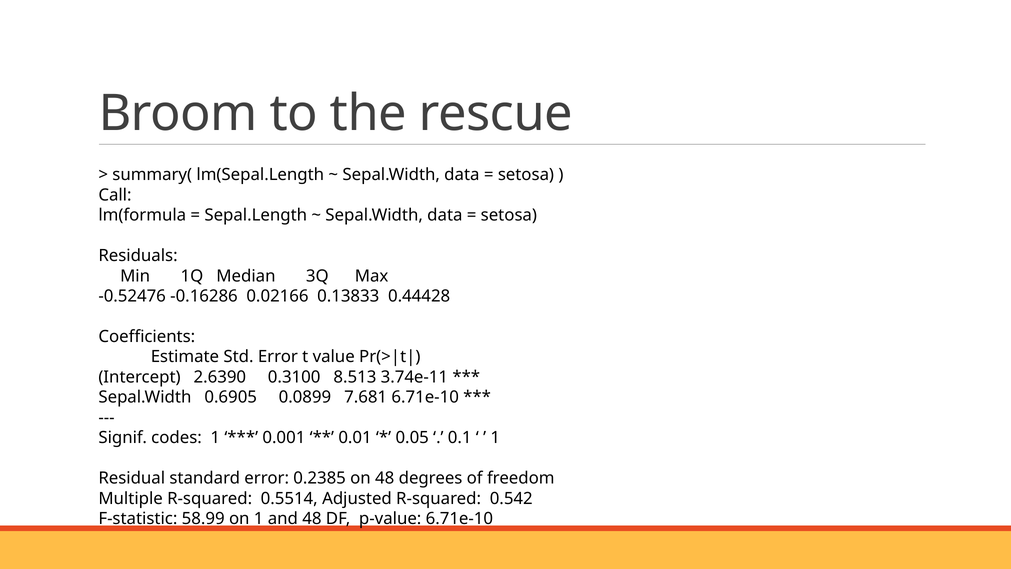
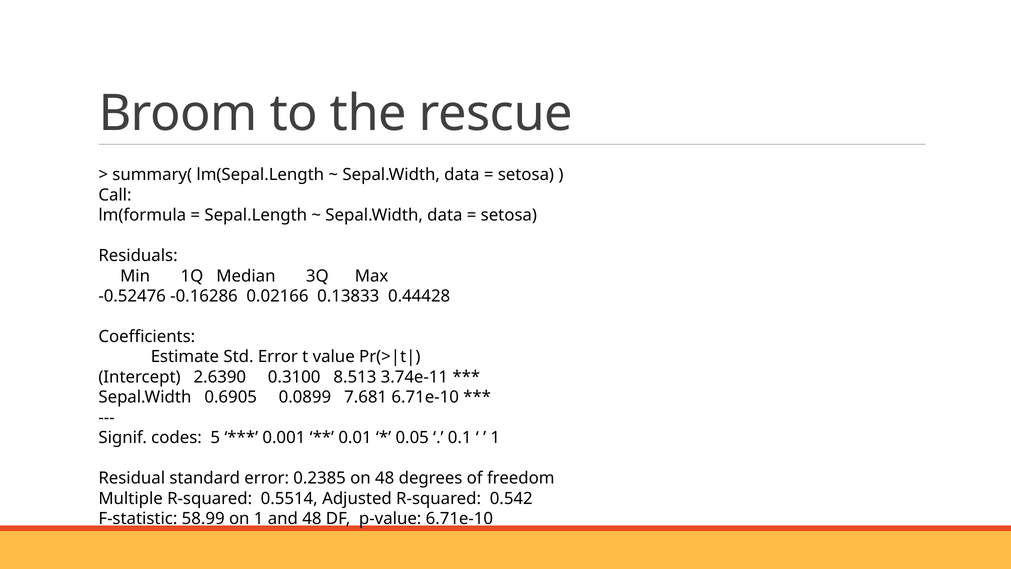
codes 1: 1 -> 5 (215, 438)
